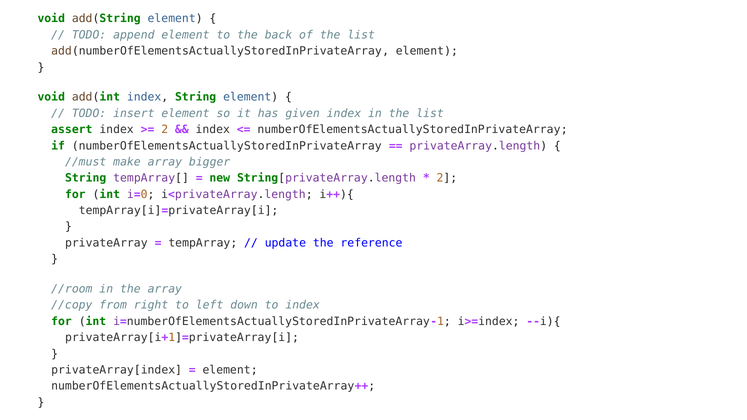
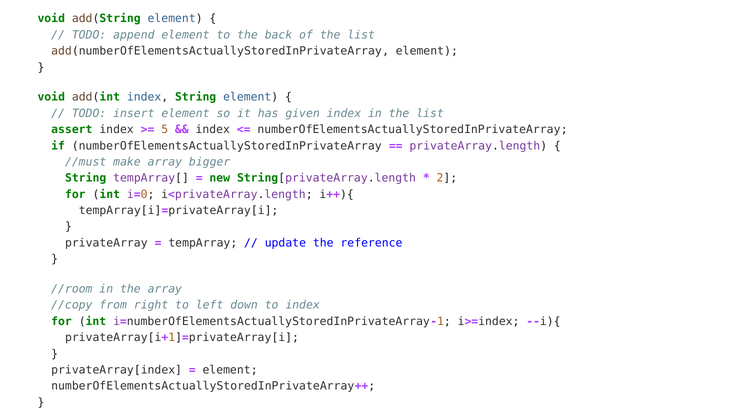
2: 2 -> 5 (165, 130)
